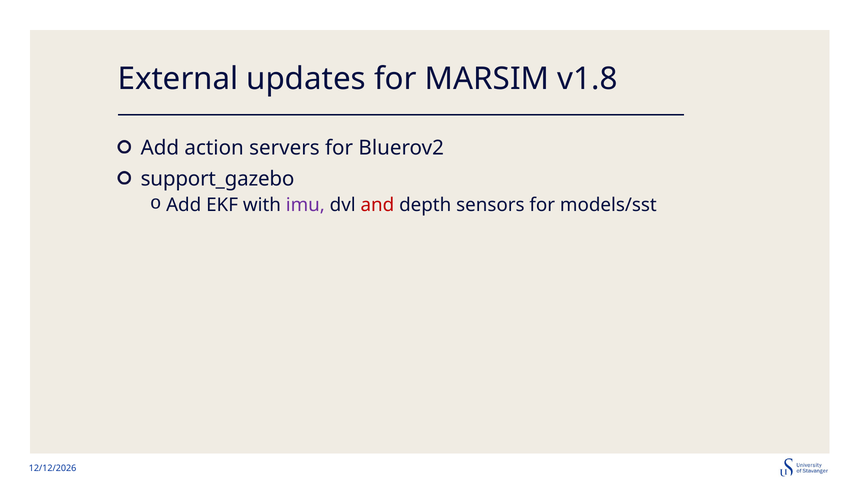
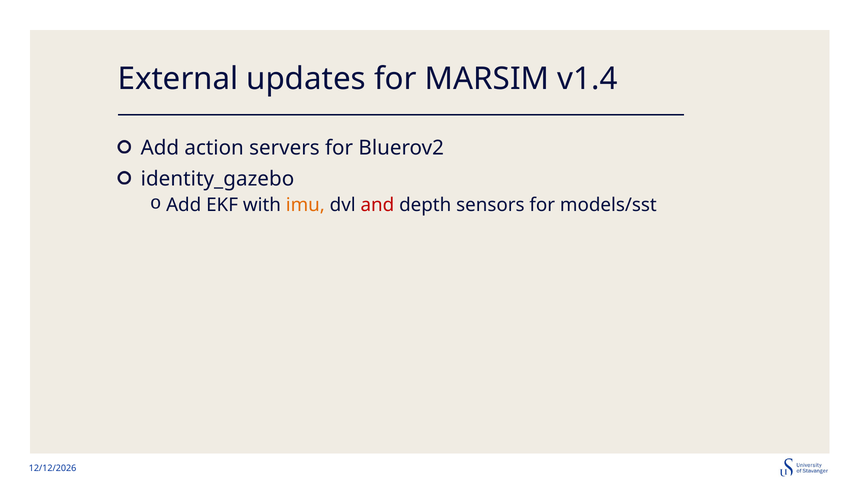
v1.8: v1.8 -> v1.4 (587, 79)
support_gazebo: support_gazebo -> identity_gazebo (217, 179)
imu colour: purple -> orange (305, 205)
